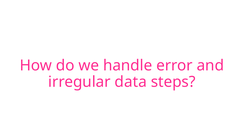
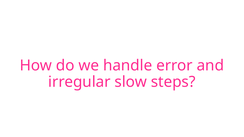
data: data -> slow (131, 82)
